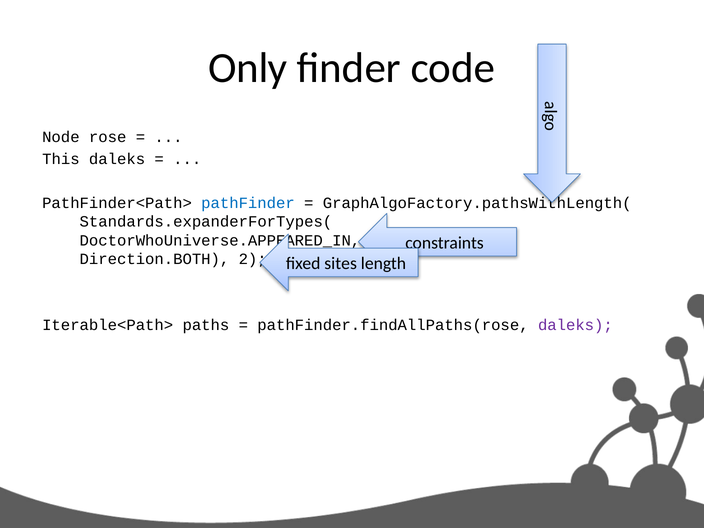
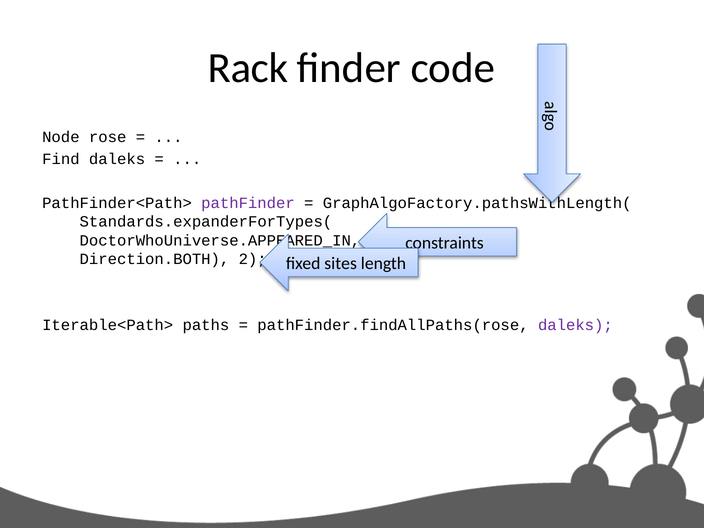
Only: Only -> Rack (248, 68)
This: This -> Find (61, 159)
pathFinder colour: blue -> purple (248, 203)
